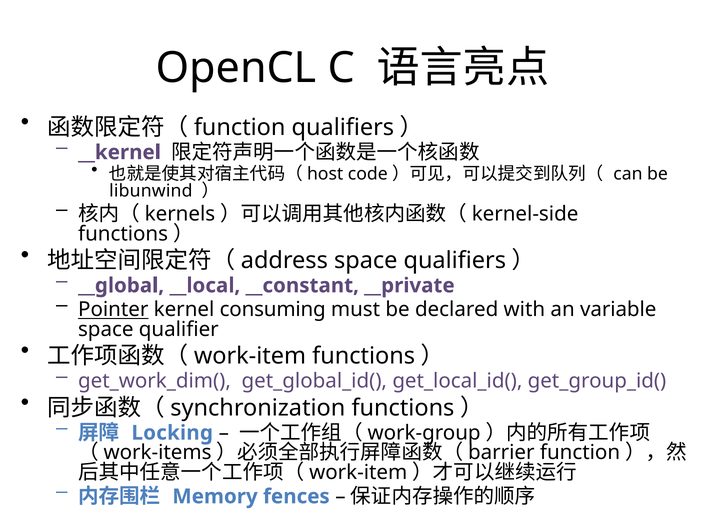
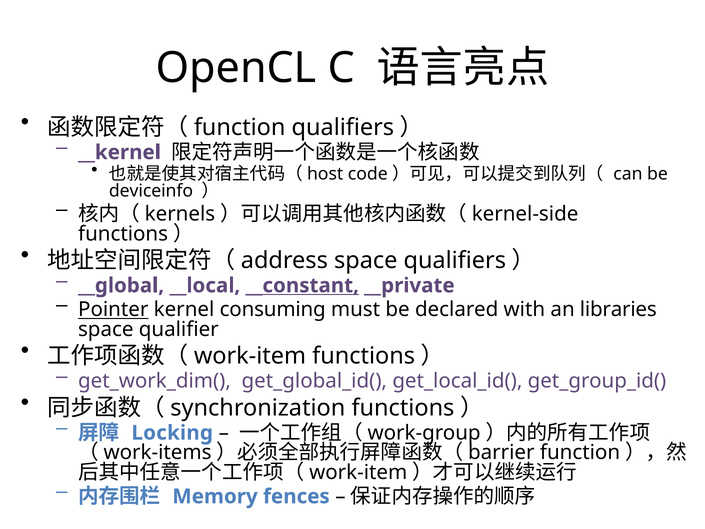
libunwind: libunwind -> deviceinfo (151, 191)
__constant underline: none -> present (302, 285)
variable: variable -> libraries (618, 310)
